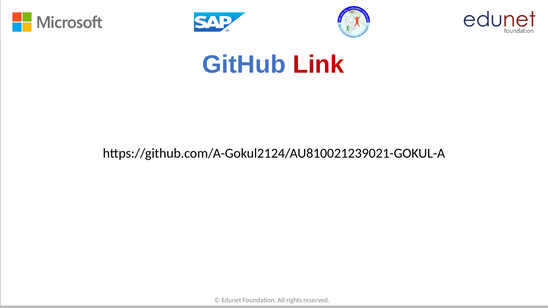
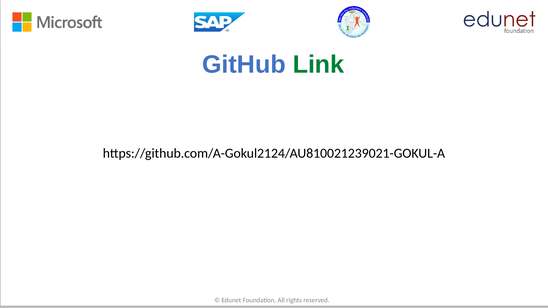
Link colour: red -> green (318, 64)
